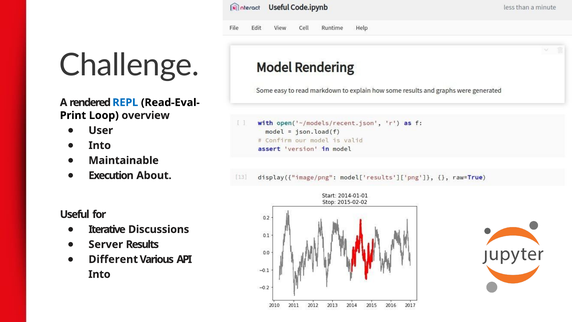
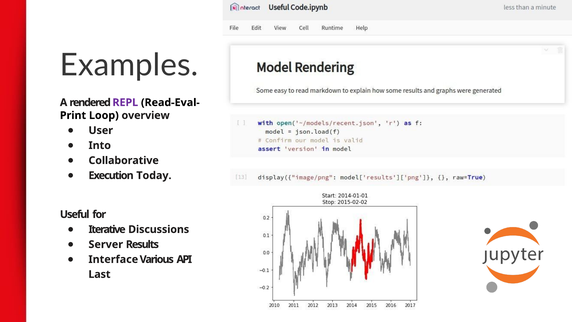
Challenge: Challenge -> Examples (129, 65)
REPL colour: blue -> purple (125, 102)
Maintainable: Maintainable -> Collaborative (124, 160)
About: About -> Today (154, 175)
Different: Different -> Interface (113, 259)
Into: Into -> Last (99, 274)
